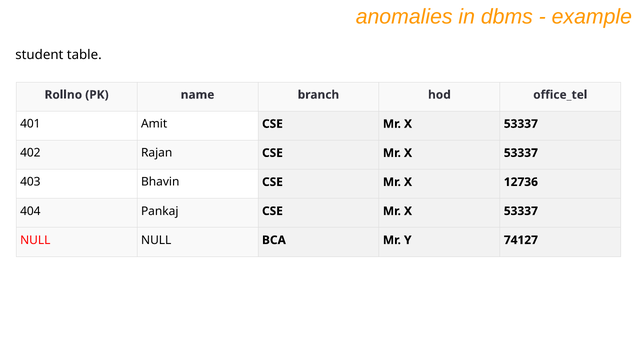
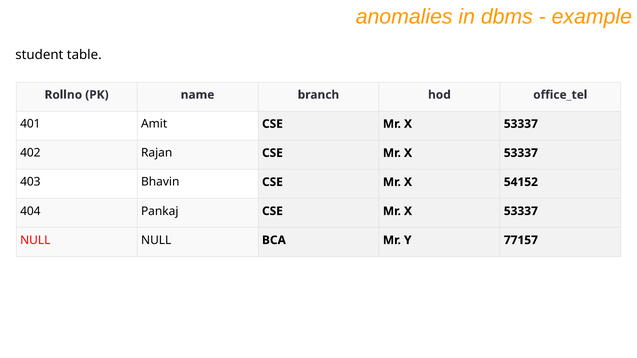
12736: 12736 -> 54152 (521, 182)
74127: 74127 -> 77157 (521, 240)
